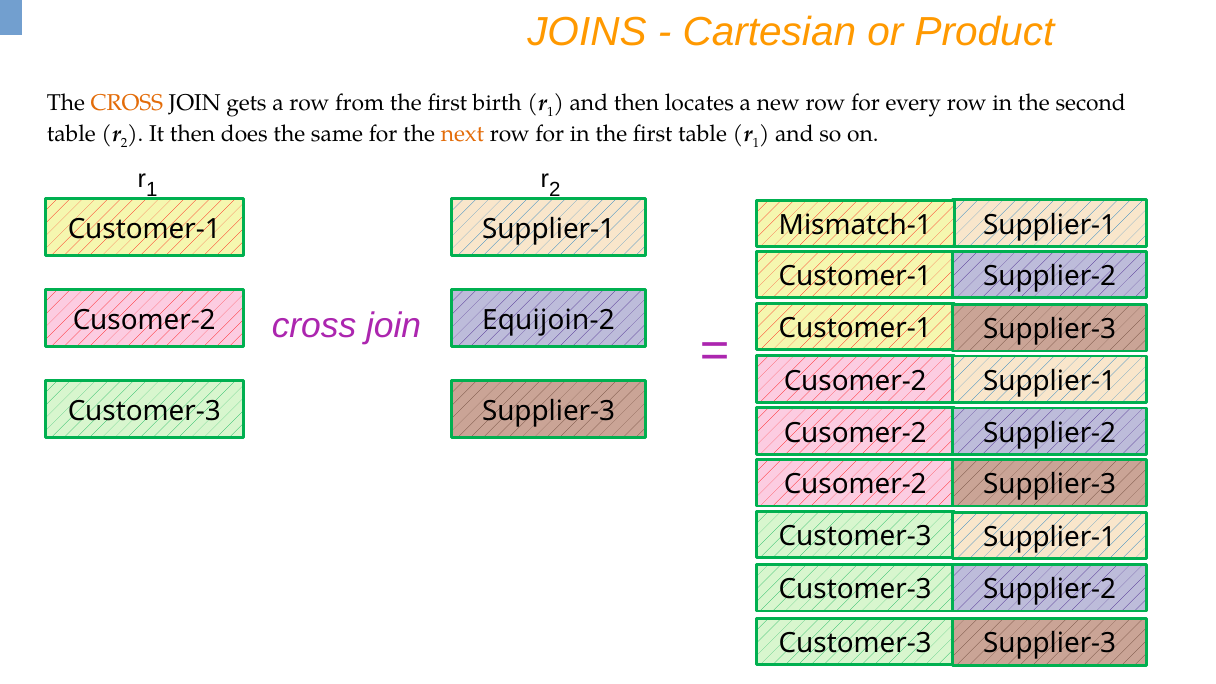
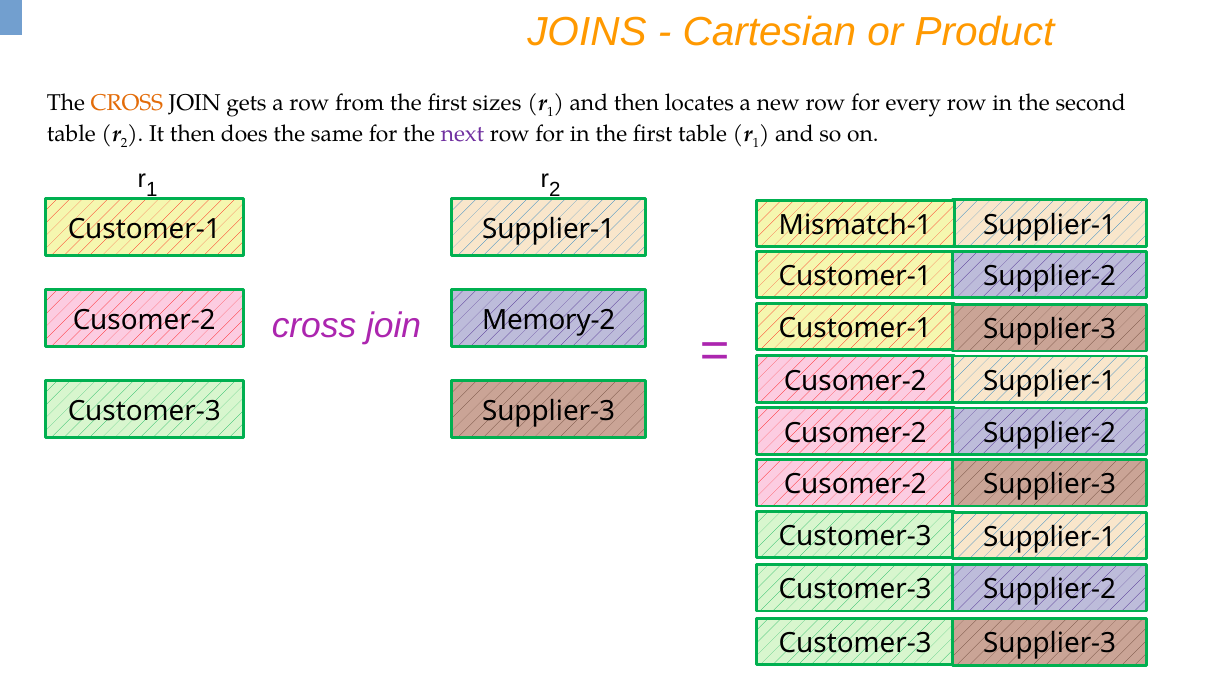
birth: birth -> sizes (497, 103)
next colour: orange -> purple (462, 134)
Equijoin-2: Equijoin-2 -> Memory-2 (549, 320)
